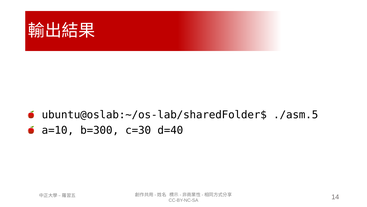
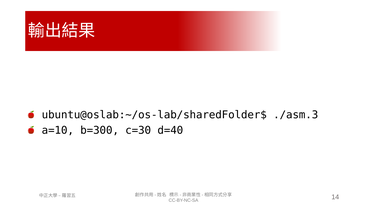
./asm.5: ./asm.5 -> ./asm.3 (296, 115)
